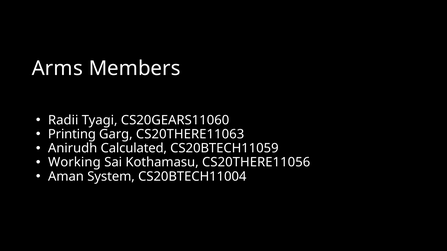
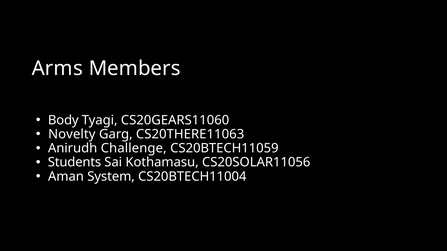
Radii: Radii -> Body (63, 120)
Printing: Printing -> Novelty (72, 134)
Calculated: Calculated -> Challenge (134, 149)
Working: Working -> Students (75, 163)
CS20THERE11056: CS20THERE11056 -> CS20SOLAR11056 (256, 163)
